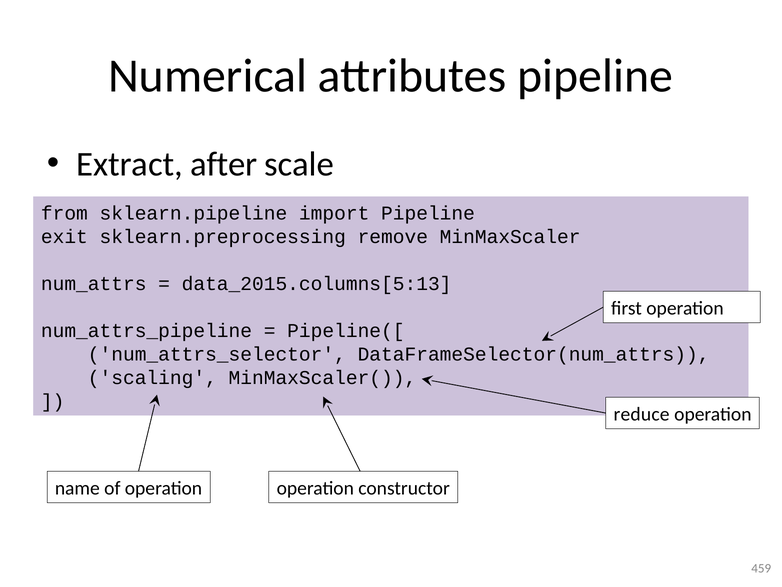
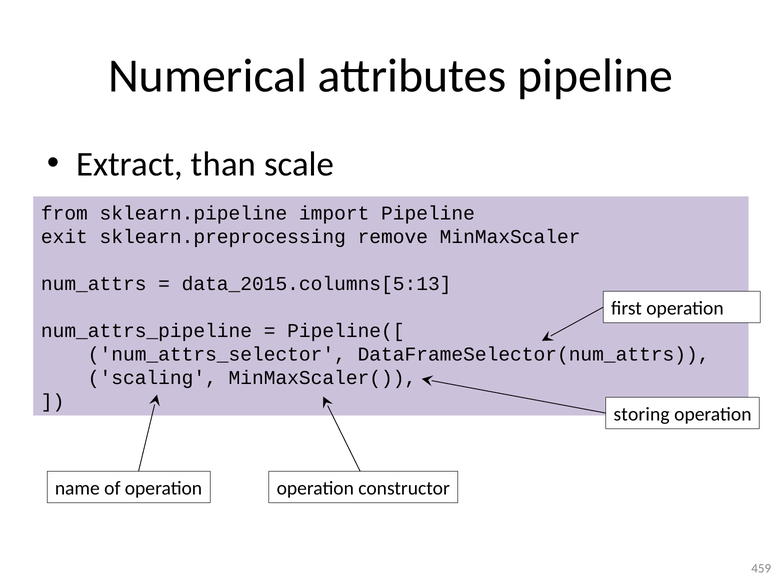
after: after -> than (224, 164)
reduce: reduce -> storing (642, 414)
